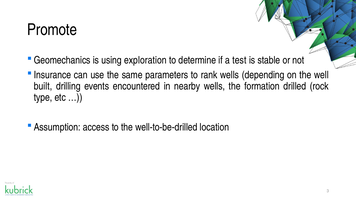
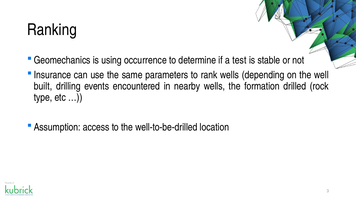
Promote: Promote -> Ranking (52, 30)
exploration: exploration -> occurrence (145, 60)
